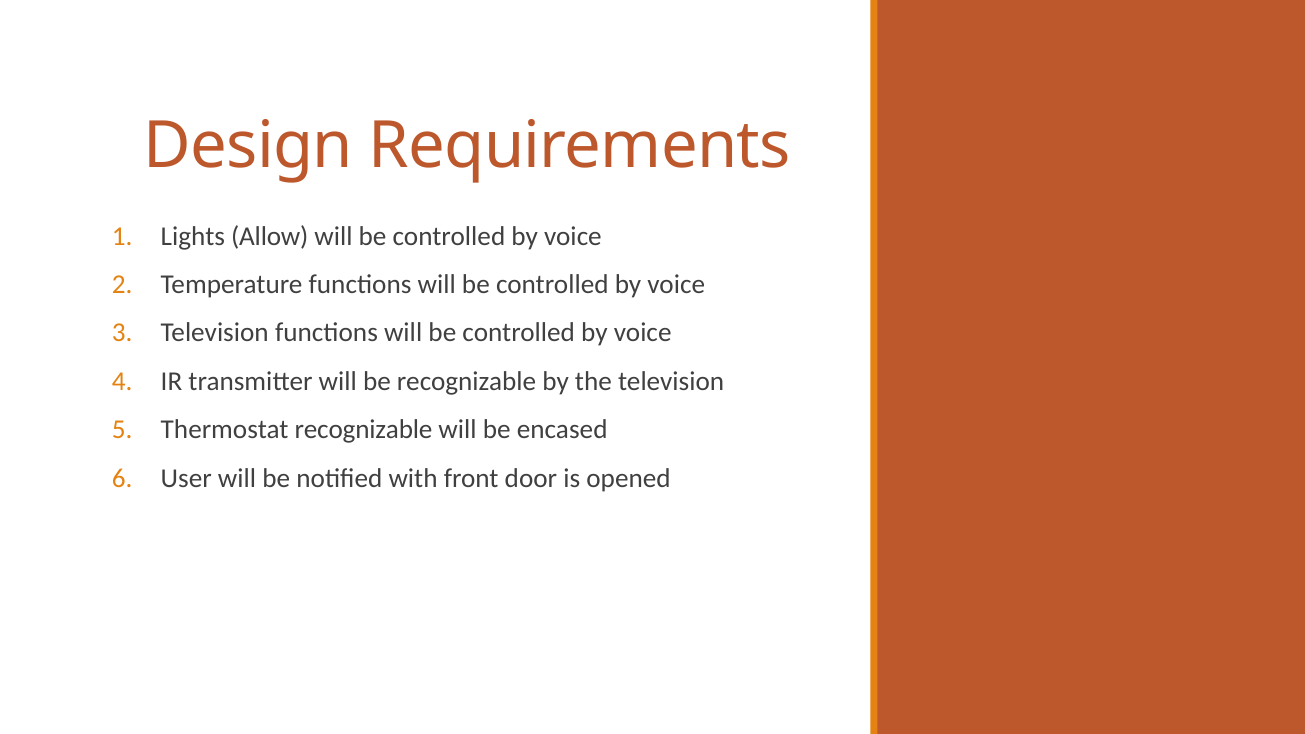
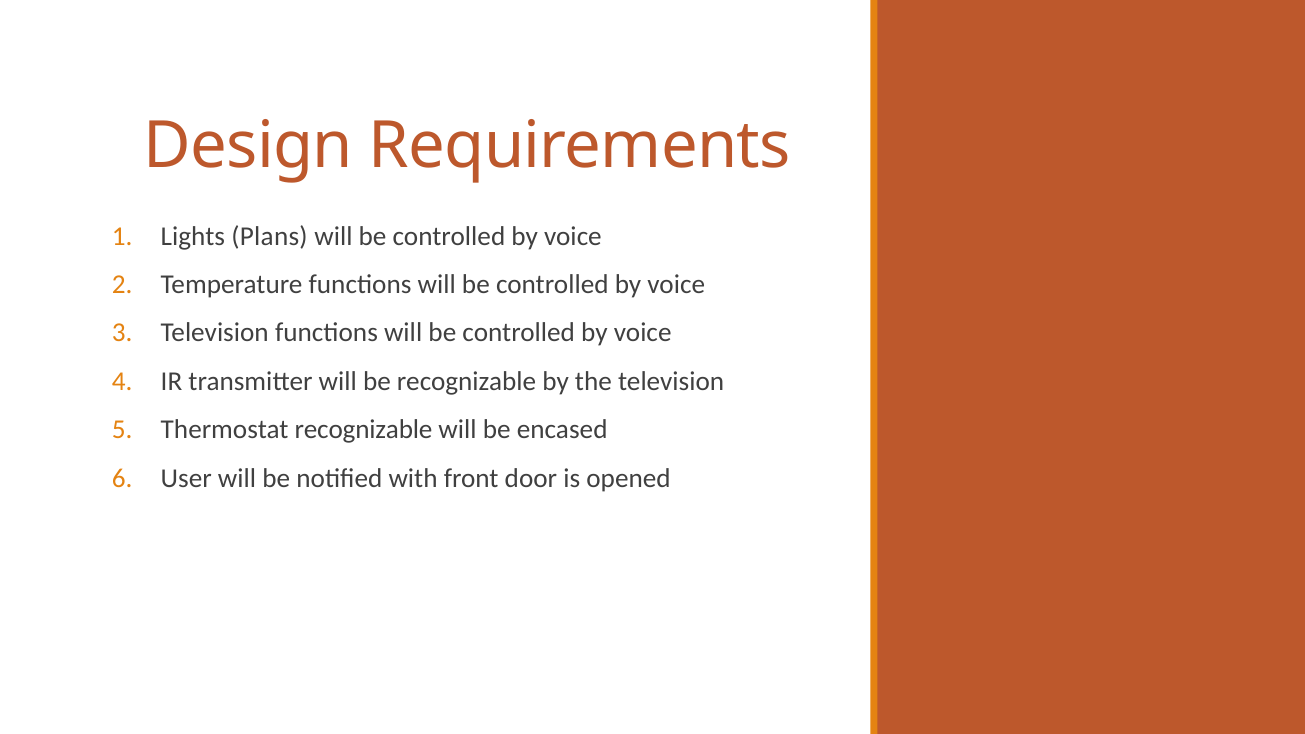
Allow: Allow -> Plans (270, 236)
